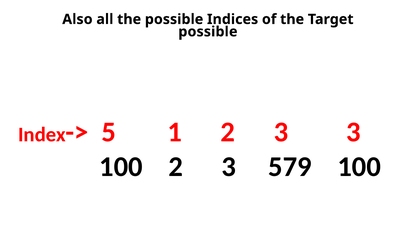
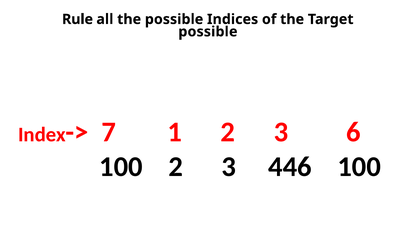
Also: Also -> Rule (78, 19)
5: 5 -> 7 (109, 132)
3 3: 3 -> 6 (353, 132)
579: 579 -> 446 (290, 167)
